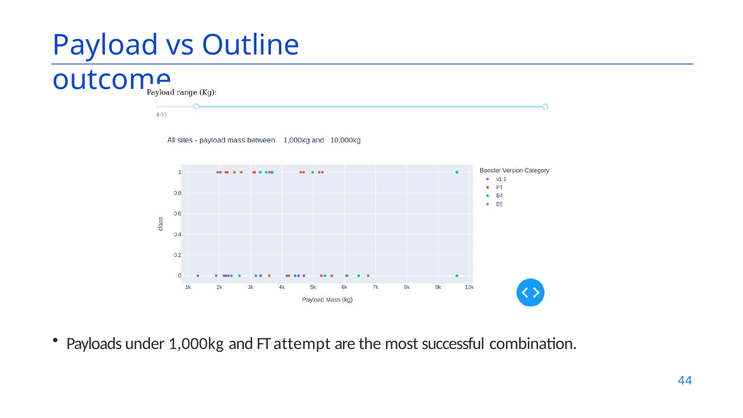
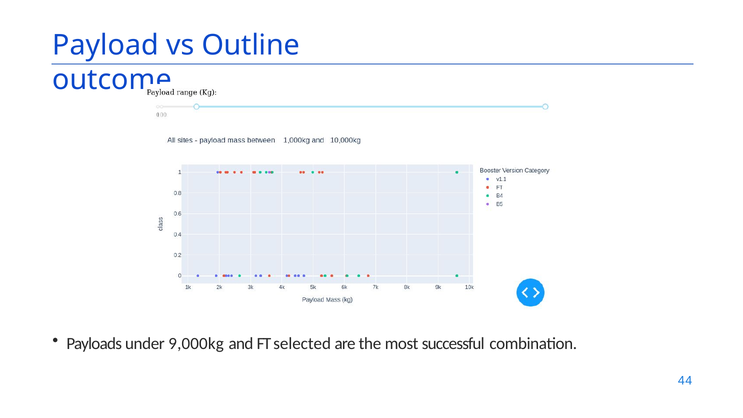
1,000kg: 1,000kg -> 9,000kg (196, 343)
attempt: attempt -> selected (302, 343)
